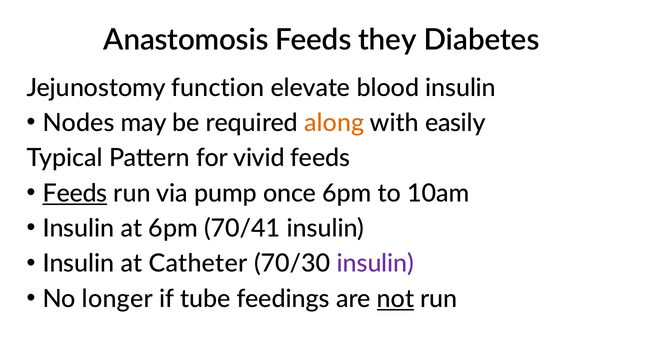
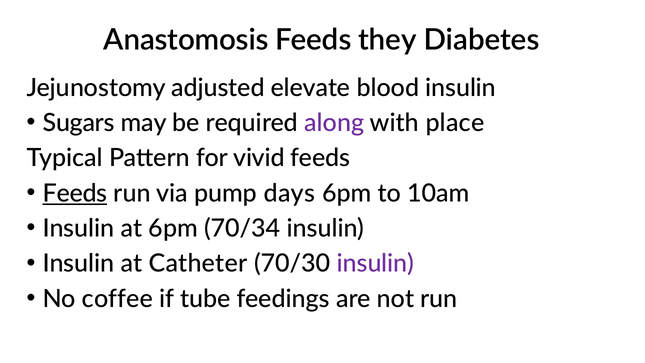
function: function -> adjusted (218, 88)
Nodes: Nodes -> Sugars (79, 123)
along colour: orange -> purple (334, 123)
easily: easily -> place (455, 123)
once: once -> days (289, 193)
70/41: 70/41 -> 70/34 (242, 228)
longer: longer -> coffee (117, 299)
not underline: present -> none (396, 299)
